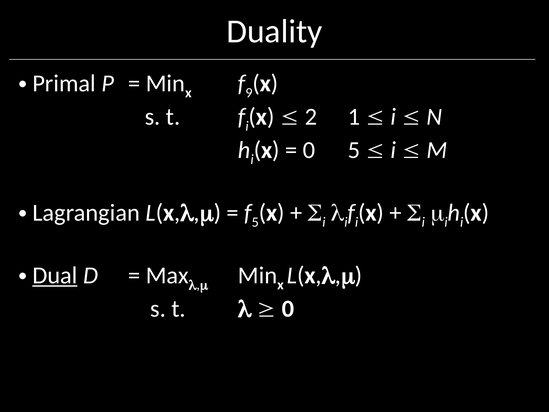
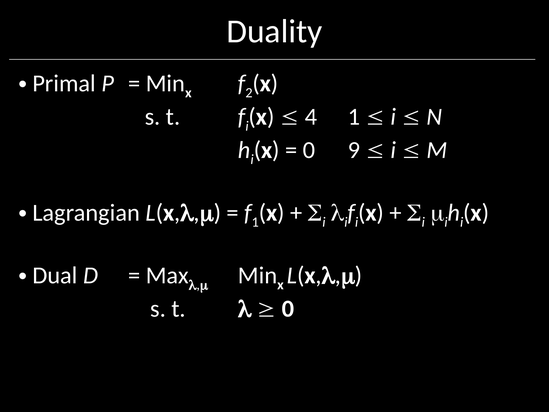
9: 9 -> 2 (249, 93)
2: 2 -> 4 (311, 117)
0 5: 5 -> 9 (354, 150)
5: 5 -> 1 (255, 222)
Dual underline: present -> none (55, 275)
